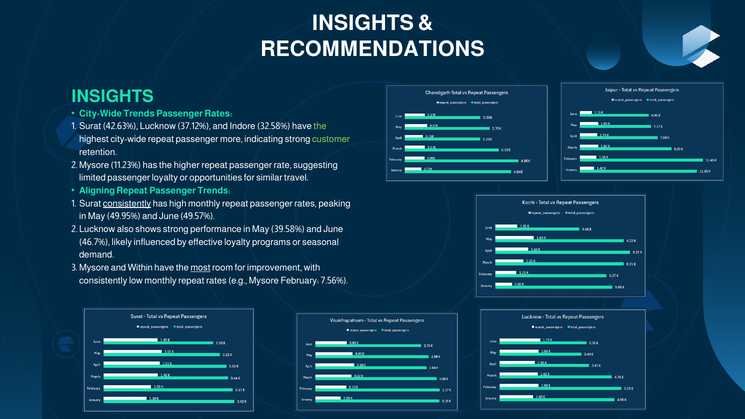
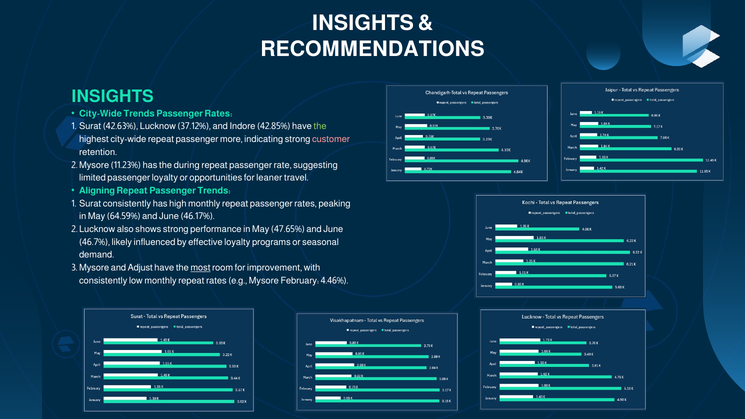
32.58%: 32.58% -> 42.85% (274, 126)
customer colour: light green -> pink (331, 139)
higher: higher -> during (187, 165)
similar: similar -> leaner (269, 178)
consistently underline: present -> none (127, 204)
49.95%: 49.95% -> 64.59% (124, 216)
49.57%: 49.57% -> 46.17% (198, 216)
39.58%: 39.58% -> 47.65% (288, 229)
Within: Within -> Adjust (140, 268)
7.56%: 7.56% -> 4.46% (334, 281)
